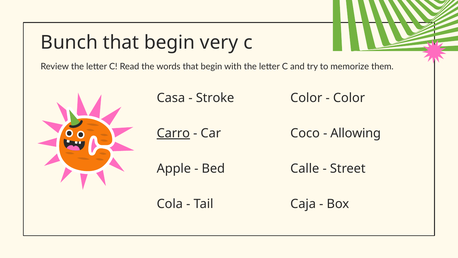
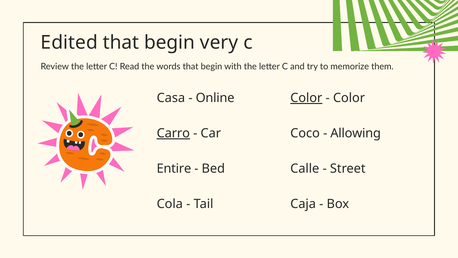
Bunch: Bunch -> Edited (69, 42)
Stroke: Stroke -> Online (215, 98)
Color underline: none -> present (306, 98)
Apple: Apple -> Entire (174, 168)
